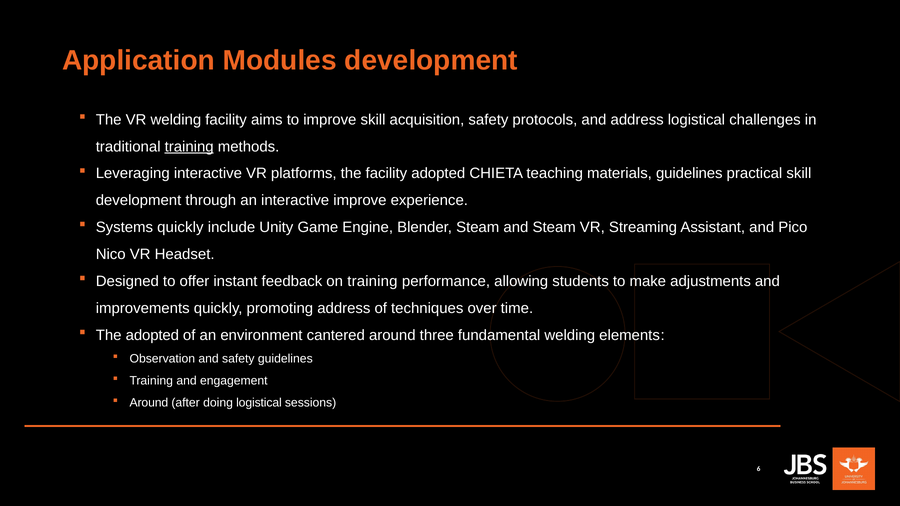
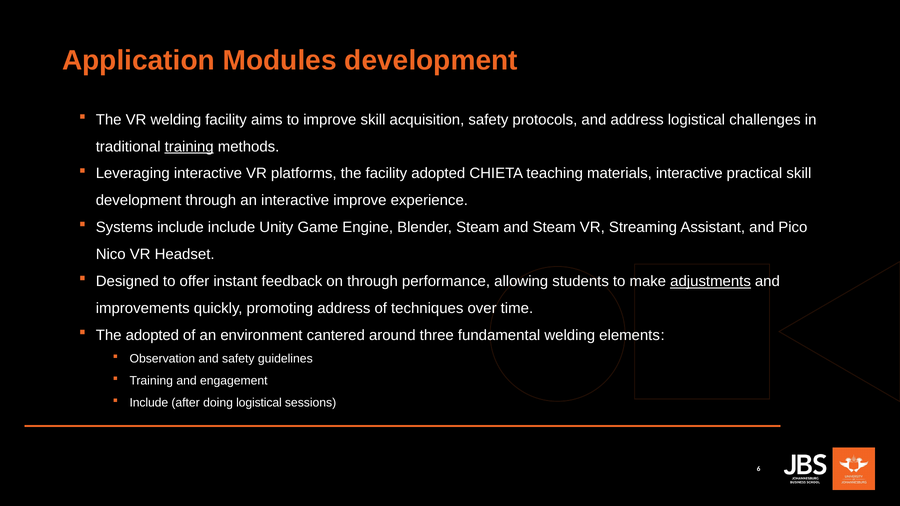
materials guidelines: guidelines -> interactive (689, 174)
Systems quickly: quickly -> include (180, 228)
on training: training -> through (373, 282)
adjustments underline: none -> present (711, 282)
Around: Around -> Include (149, 403)
